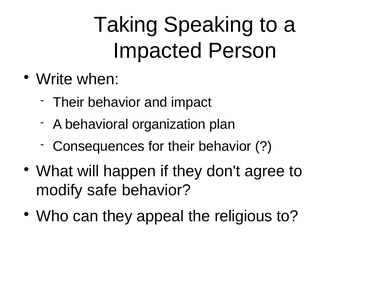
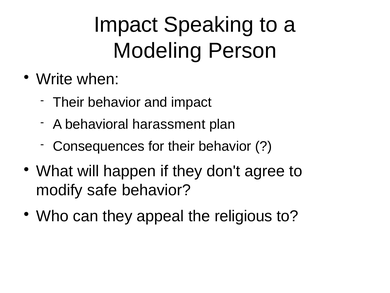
Taking: Taking -> Impact (126, 25)
Impacted: Impacted -> Modeling (158, 51)
organization: organization -> harassment (169, 124)
